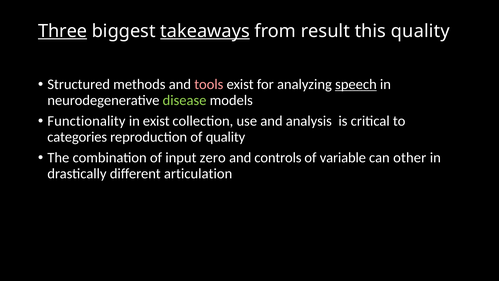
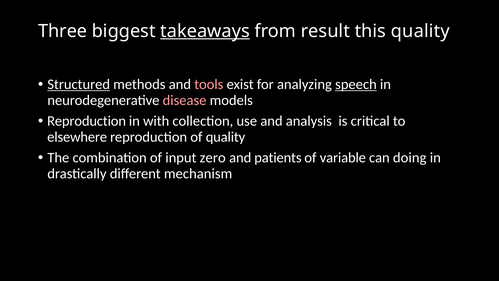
Three underline: present -> none (63, 31)
Structured underline: none -> present (79, 84)
disease colour: light green -> pink (185, 100)
Functionality: Functionality -> Reproduction (87, 121)
in exist: exist -> with (156, 121)
categories: categories -> elsewhere (77, 137)
controls: controls -> patients (278, 158)
other: other -> doing (410, 158)
articulation: articulation -> mechanism (198, 173)
